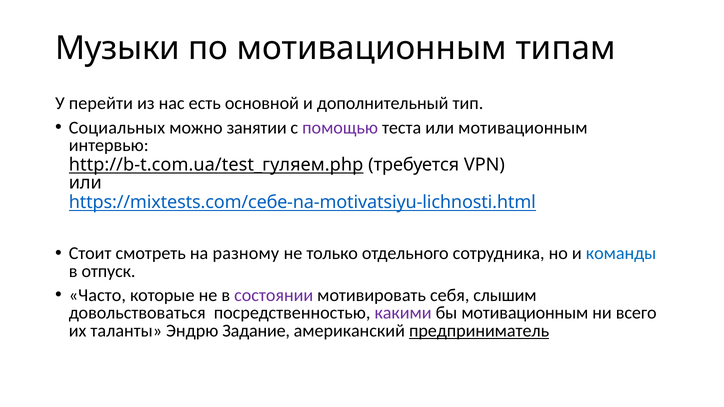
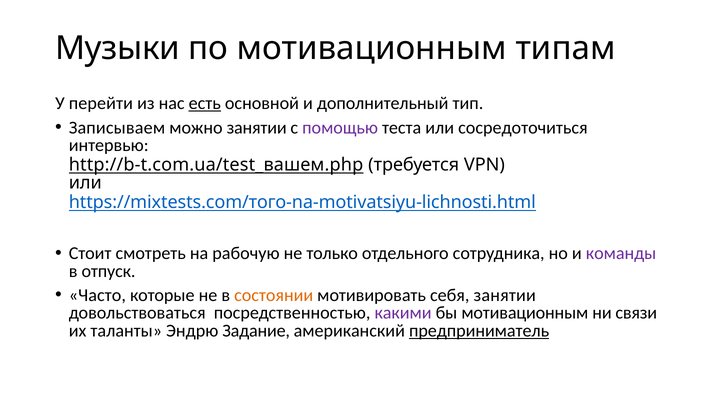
есть underline: none -> present (205, 103)
Социальных: Социальных -> Записываем (117, 128)
или мотивационным: мотивационным -> сосредоточиться (523, 128)
http://b-t.com.ua/test_гуляем.php: http://b-t.com.ua/test_гуляем.php -> http://b-t.com.ua/test_вашем.php (216, 165)
https://mixtests.com/себе-na-motivatsiyu-lichnosti.html: https://mixtests.com/себе-na-motivatsiyu-lichnosti.html -> https://mixtests.com/того-na-motivatsiyu-lichnosti.html (302, 202)
разному: разному -> рабочую (246, 254)
команды colour: blue -> purple (621, 254)
состоянии colour: purple -> orange (274, 296)
себя слышим: слышим -> занятии (505, 296)
всего: всего -> связи (636, 313)
